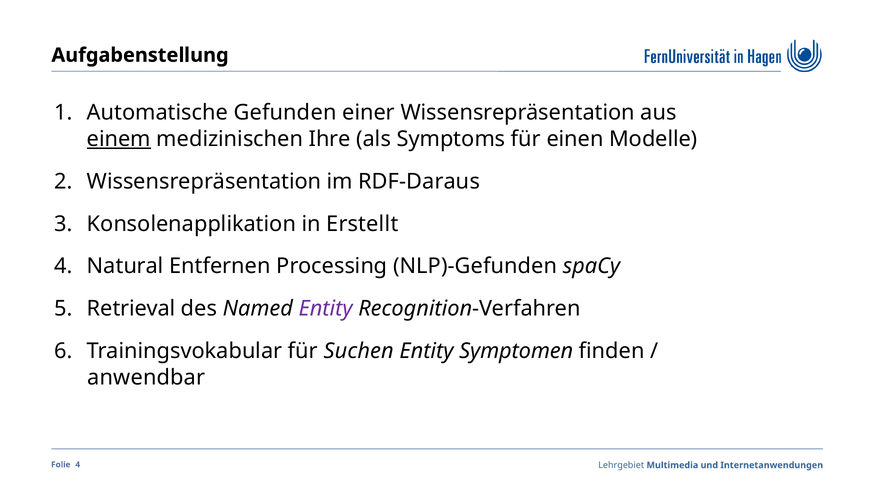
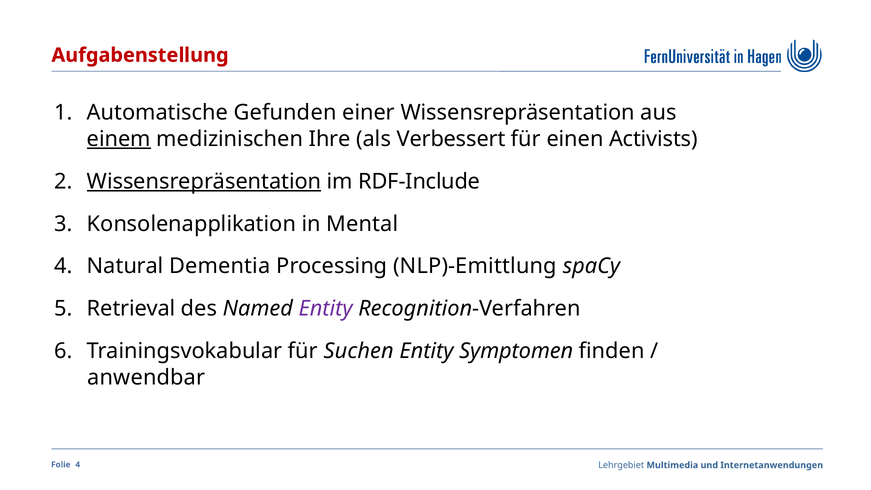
Aufgabenstellung colour: black -> red (140, 55)
Symptoms: Symptoms -> Verbessert (451, 139)
Modelle: Modelle -> Activists (653, 139)
Wissensrepräsentation underline: none -> present (204, 181)
RDF-Daraus: RDF-Daraus -> RDF-Include (419, 181)
Erstellt: Erstellt -> Mental (362, 224)
Entfernen: Entfernen -> Dementia (220, 266)
NLP)-Gefunden: NLP)-Gefunden -> NLP)-Emittlung (475, 266)
